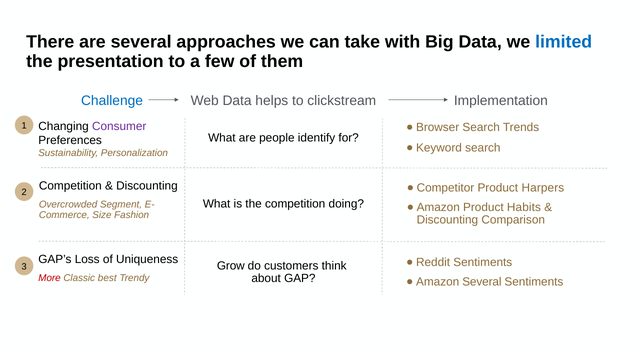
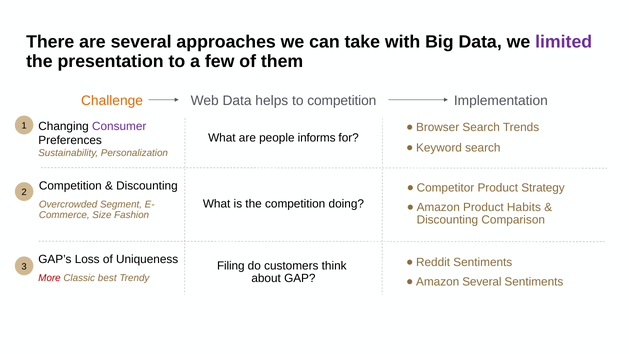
limited colour: blue -> purple (564, 42)
Challenge colour: blue -> orange (112, 101)
to clickstream: clickstream -> competition (342, 101)
identify: identify -> informs (317, 138)
Harpers: Harpers -> Strategy (543, 188)
Grow: Grow -> Filing (231, 266)
